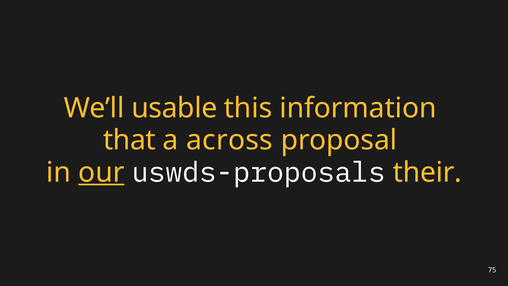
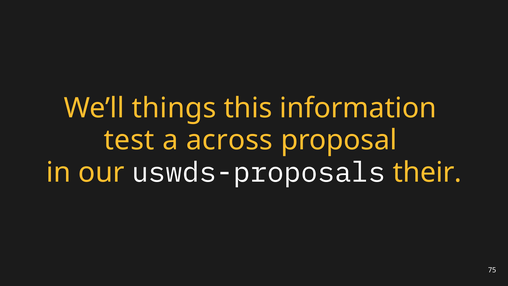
usable: usable -> things (174, 108)
that: that -> test (129, 140)
our underline: present -> none (101, 172)
